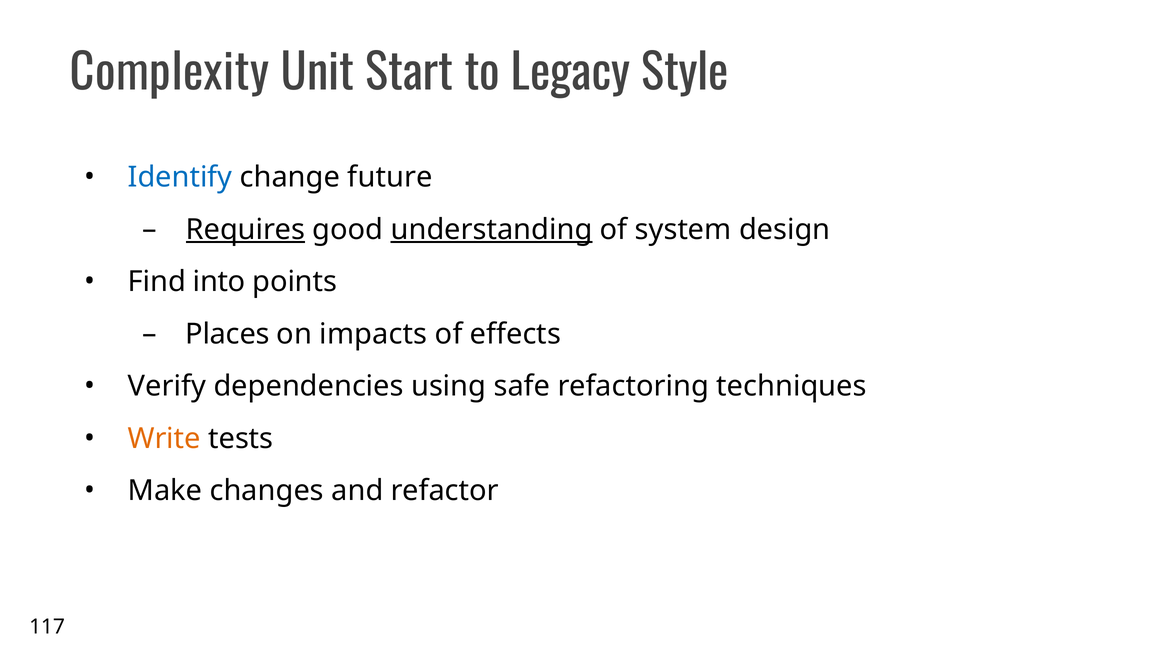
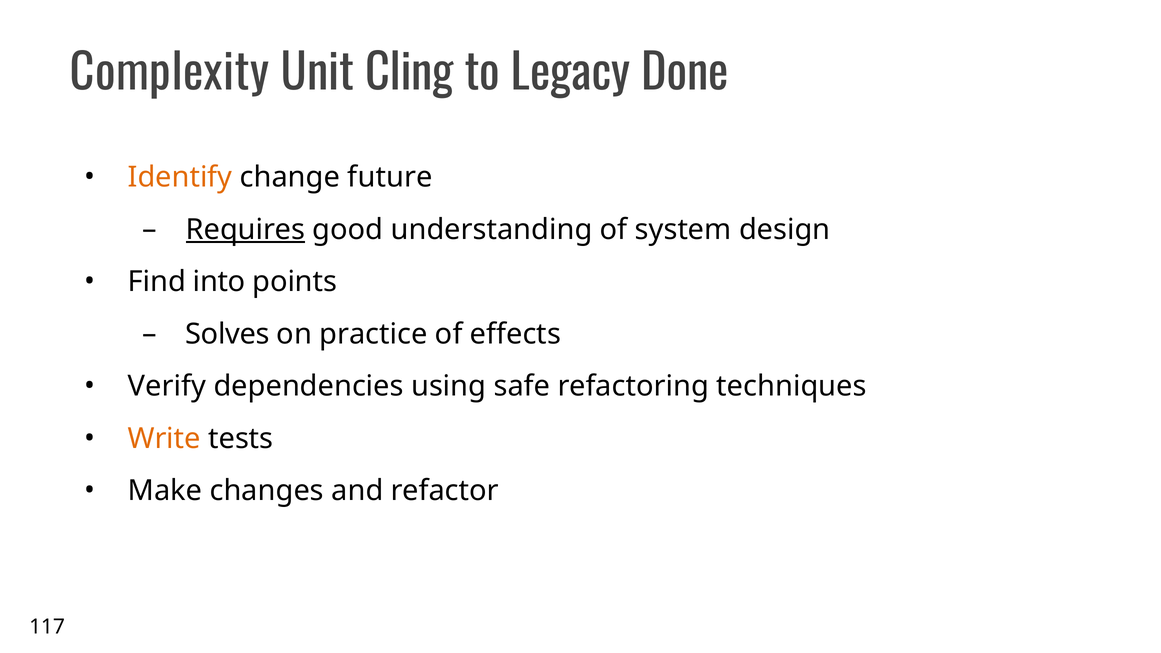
Start: Start -> Cling (409, 74)
Style: Style -> Done (685, 74)
Identify colour: blue -> orange (180, 177)
understanding underline: present -> none (492, 230)
Places: Places -> Solves (227, 334)
impacts: impacts -> practice (373, 334)
